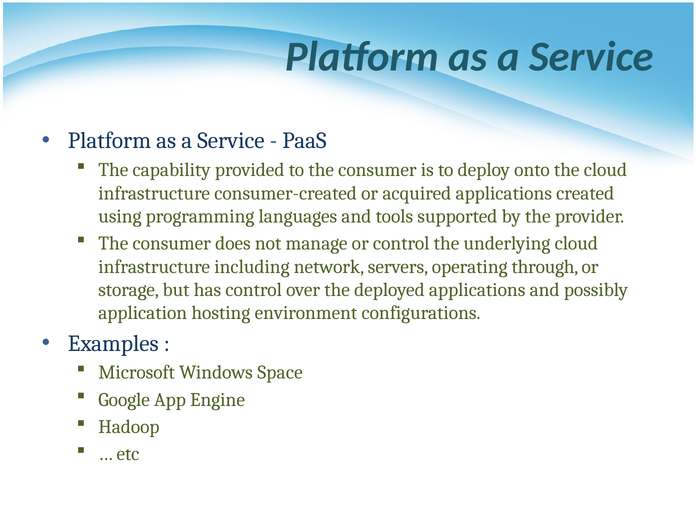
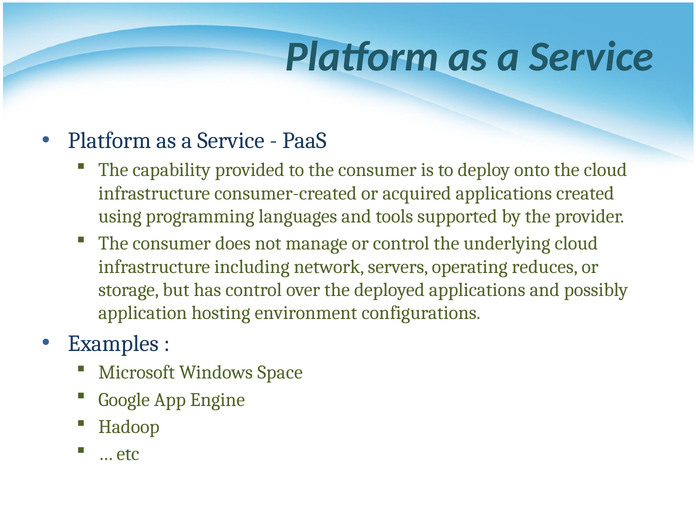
through: through -> reduces (545, 267)
